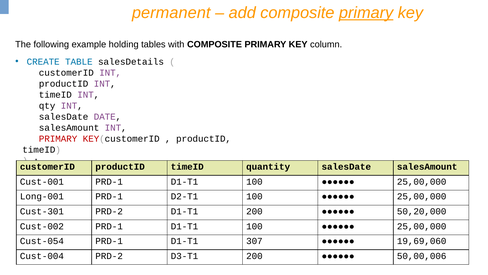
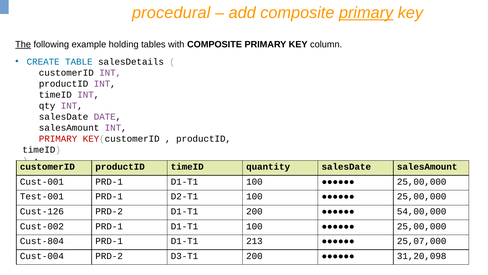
permanent: permanent -> procedural (171, 13)
The underline: none -> present (23, 44)
Long-001: Long-001 -> Test-001 (42, 196)
Cust-301: Cust-301 -> Cust-126 (42, 211)
50,20,000: 50,20,000 -> 54,00,000 (422, 211)
Cust-054: Cust-054 -> Cust-804 (42, 241)
307: 307 -> 213 (254, 241)
19,69,060: 19,69,060 -> 25,07,000 (422, 241)
50,00,006: 50,00,006 -> 31,20,098 (422, 256)
